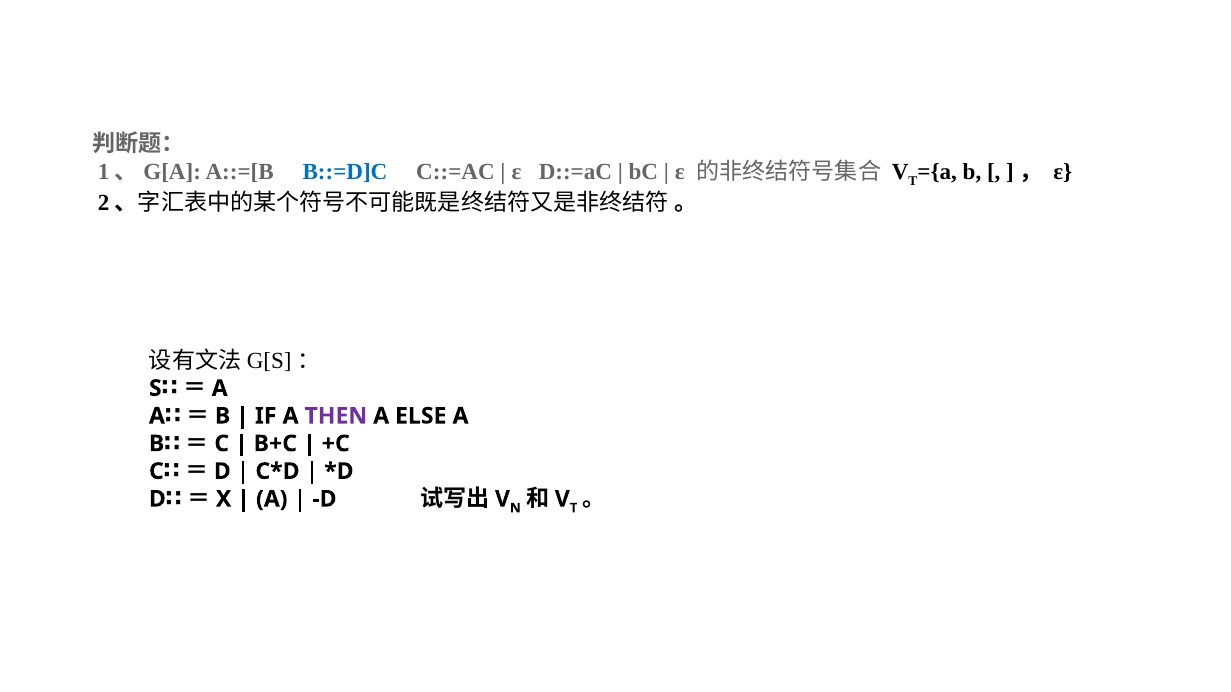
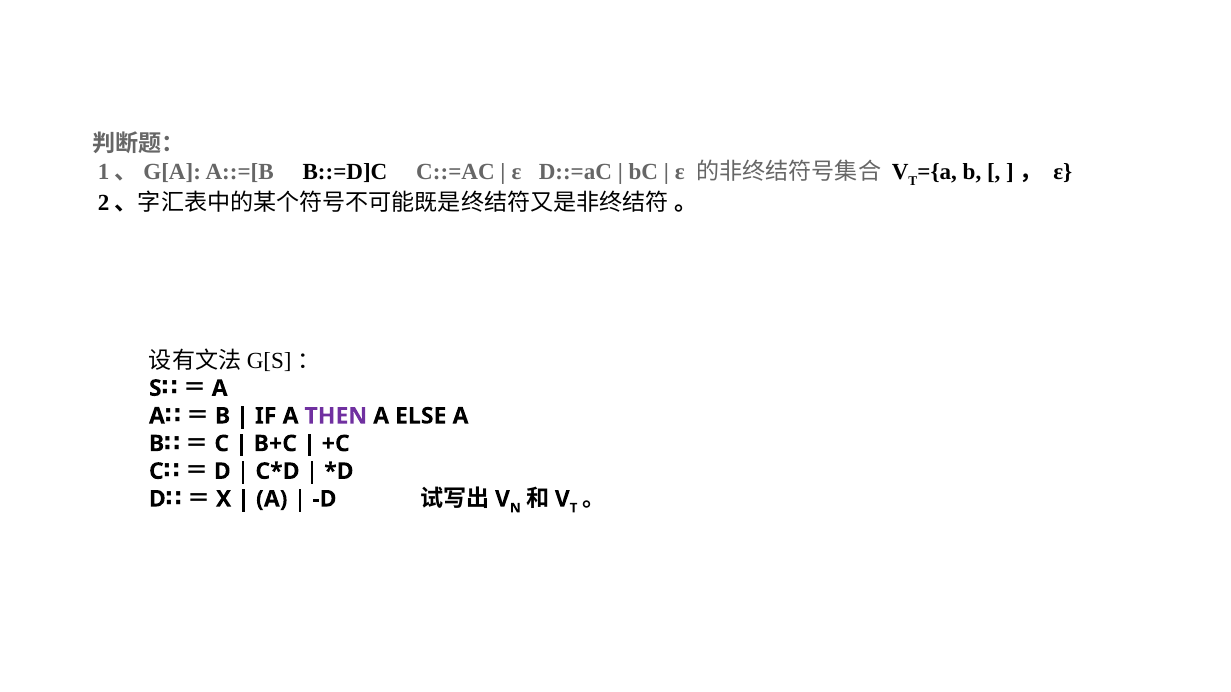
B::=D]C colour: blue -> black (345, 172)
